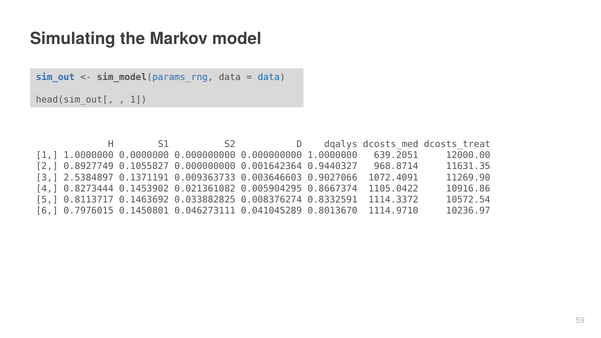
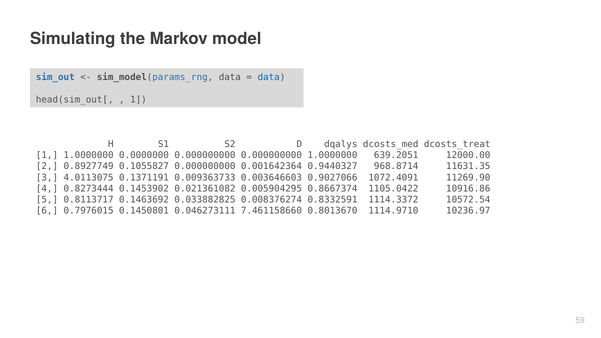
2.5384897: 2.5384897 -> 4.0113075 (89, 178)
0.041045289: 0.041045289 -> 7.461158660 (271, 211)
